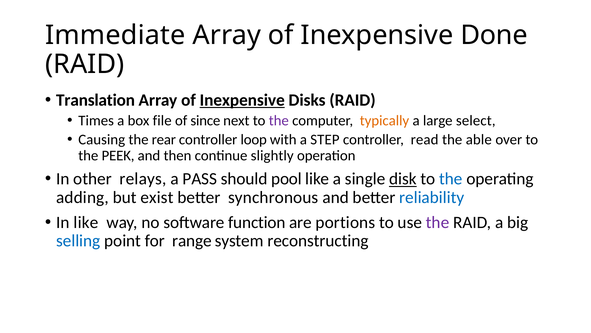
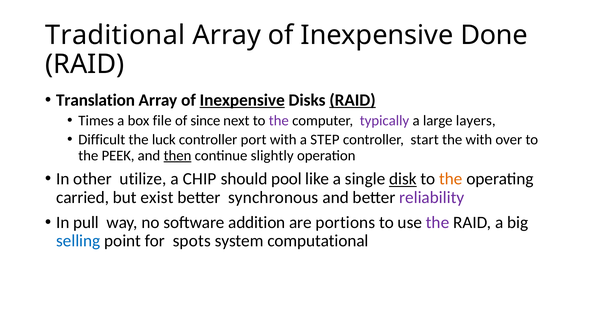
Immediate: Immediate -> Traditional (115, 35)
RAID underline: none -> present (352, 100)
typically colour: orange -> purple (384, 120)
select: select -> layers (476, 120)
Causing: Causing -> Difficult (102, 139)
rear: rear -> luck (164, 139)
loop: loop -> port (254, 139)
read: read -> start (425, 139)
the able: able -> with (479, 139)
then underline: none -> present (177, 155)
relays: relays -> utilize (143, 179)
PASS: PASS -> CHIP (200, 179)
the colour: blue -> orange (451, 179)
adding: adding -> carried (83, 197)
reliability colour: blue -> purple (432, 197)
In like: like -> pull (86, 222)
function: function -> addition (257, 222)
range: range -> spots (192, 241)
reconstructing: reconstructing -> computational (318, 241)
